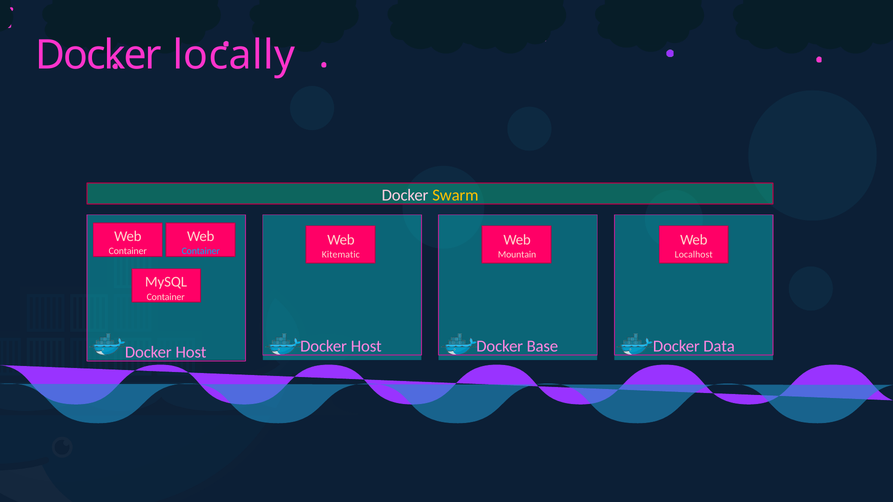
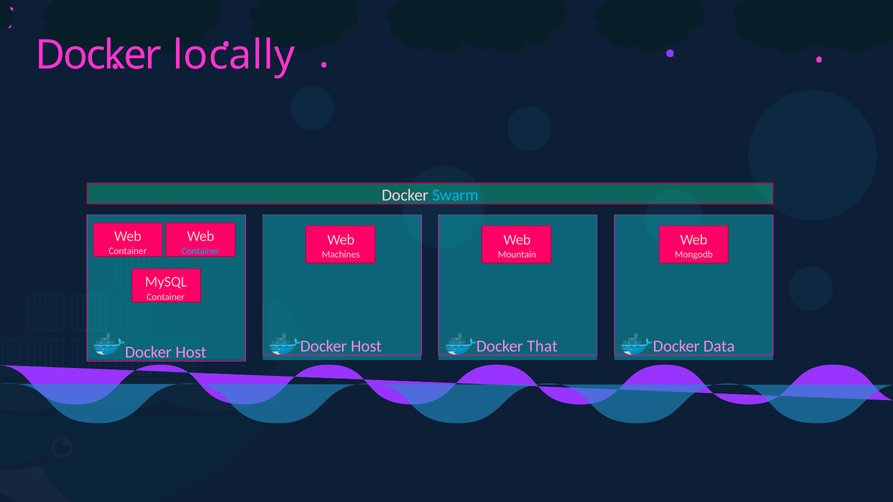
Swarm colour: yellow -> light blue (455, 195)
Kitematic: Kitematic -> Machines (341, 255)
Localhost: Localhost -> Mongodb (694, 255)
Base: Base -> That (542, 346)
